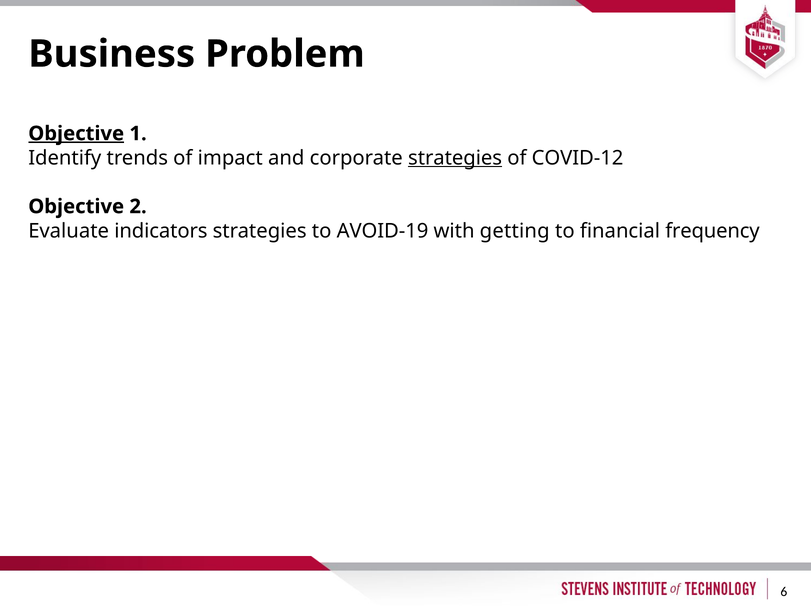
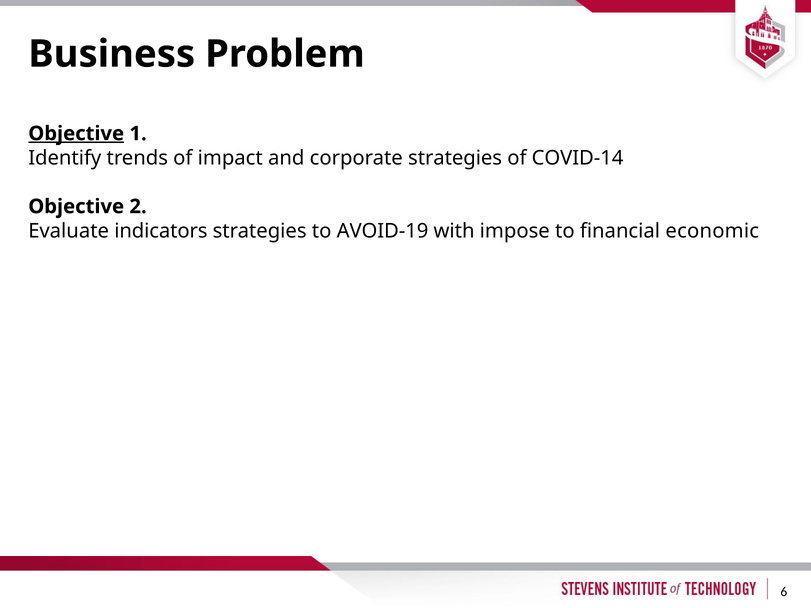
strategies underline: present -> none (455, 158)
COVID-12: COVID-12 -> COVID-14 (578, 158)
getting: getting -> impose (515, 231)
frequency: frequency -> economic (712, 231)
